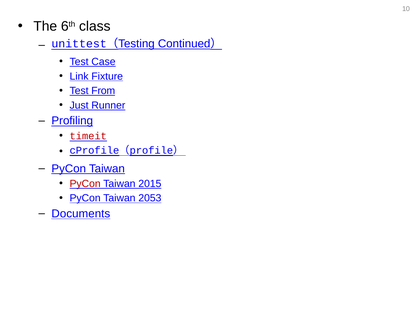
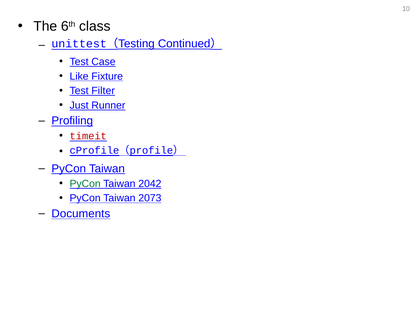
Link: Link -> Like (79, 76)
From: From -> Filter (103, 91)
PyCon colour: red -> green (85, 183)
2015: 2015 -> 2042 (150, 183)
2053: 2053 -> 2073 (150, 198)
